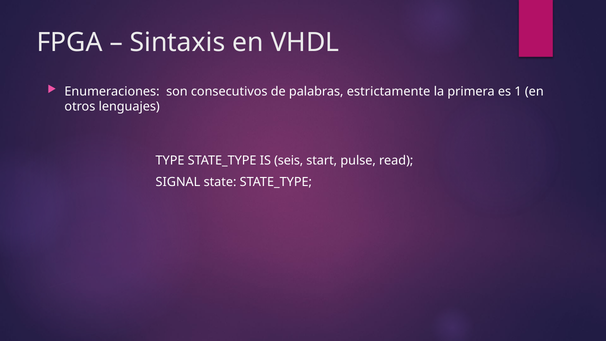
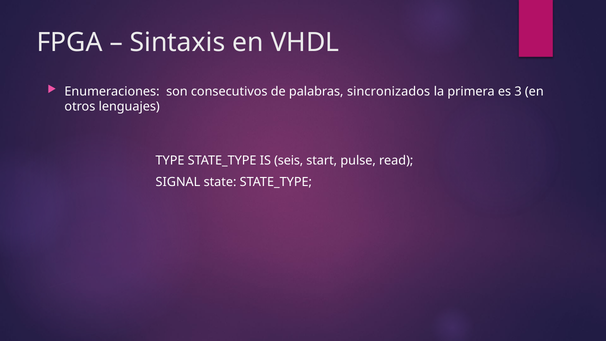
estrictamente: estrictamente -> sincronizados (389, 91)
1: 1 -> 3 (518, 91)
